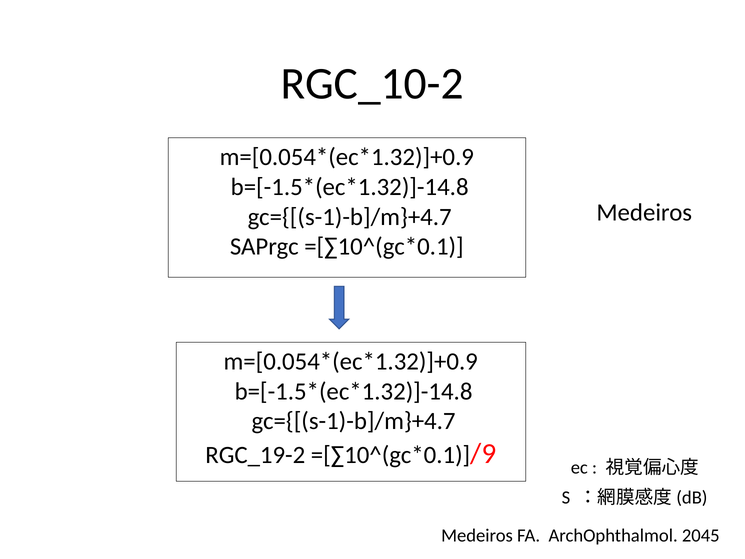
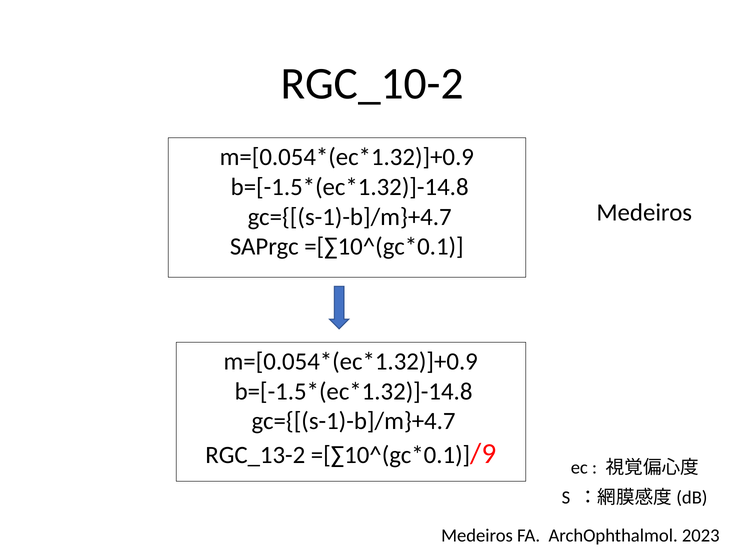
RGC_19-2: RGC_19-2 -> RGC_13-2 (255, 455)
2045: 2045 -> 2023 (701, 535)
